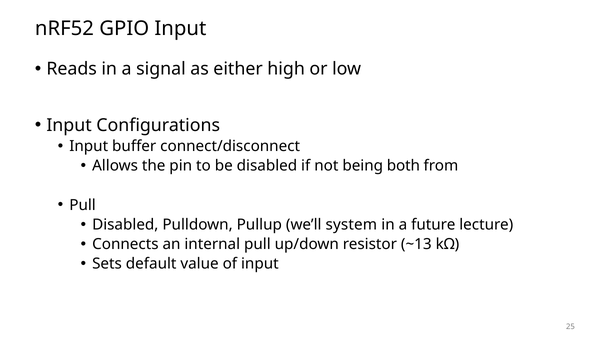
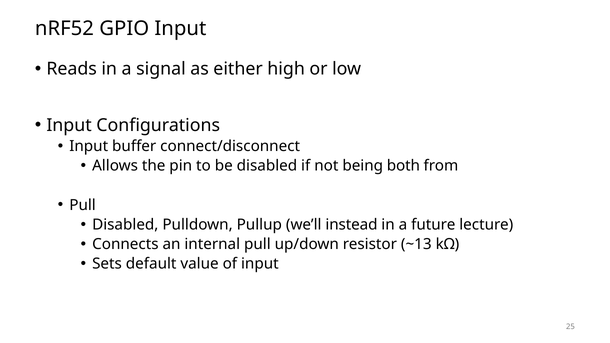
system: system -> instead (351, 225)
